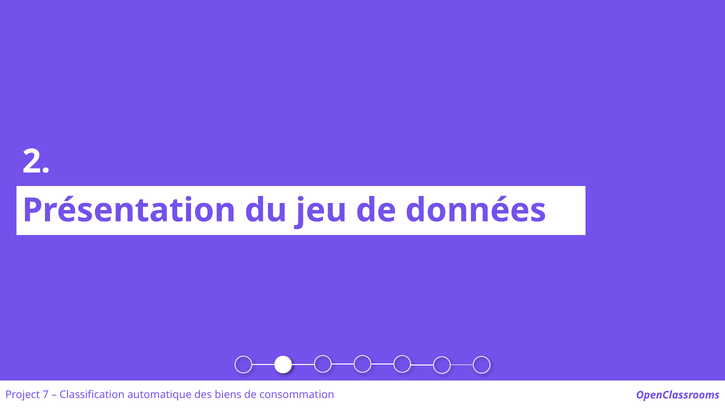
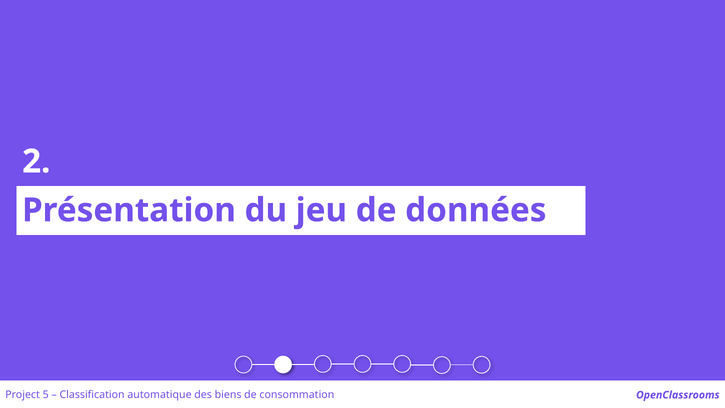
7: 7 -> 5 (46, 395)
